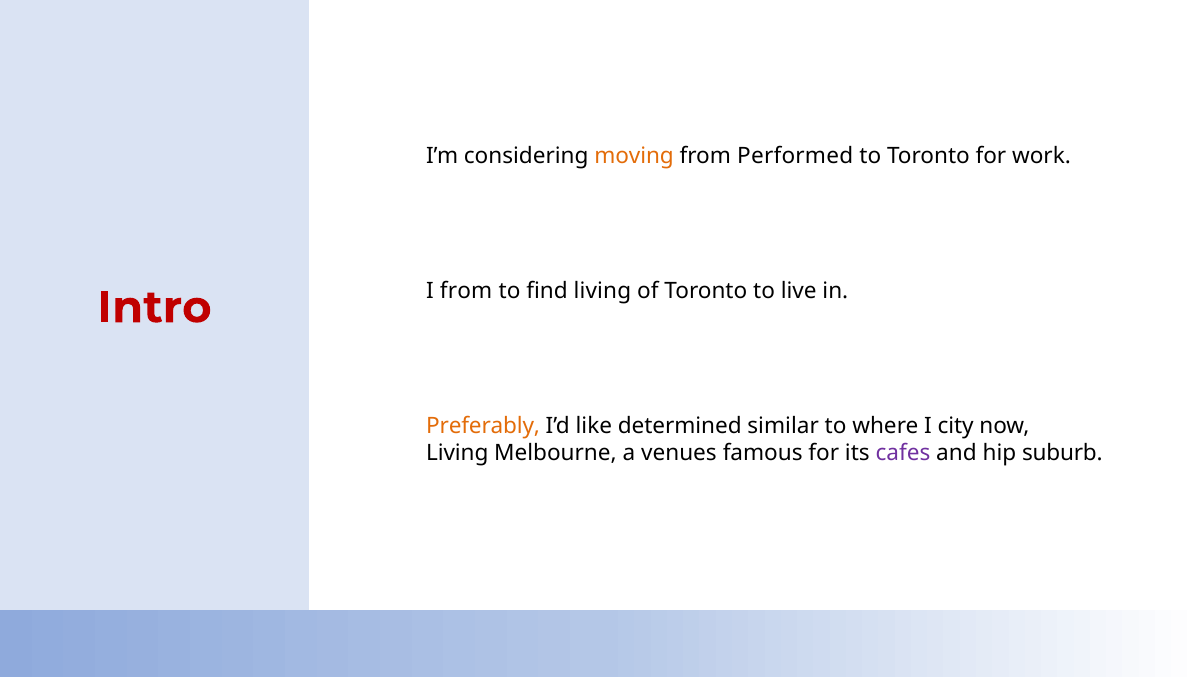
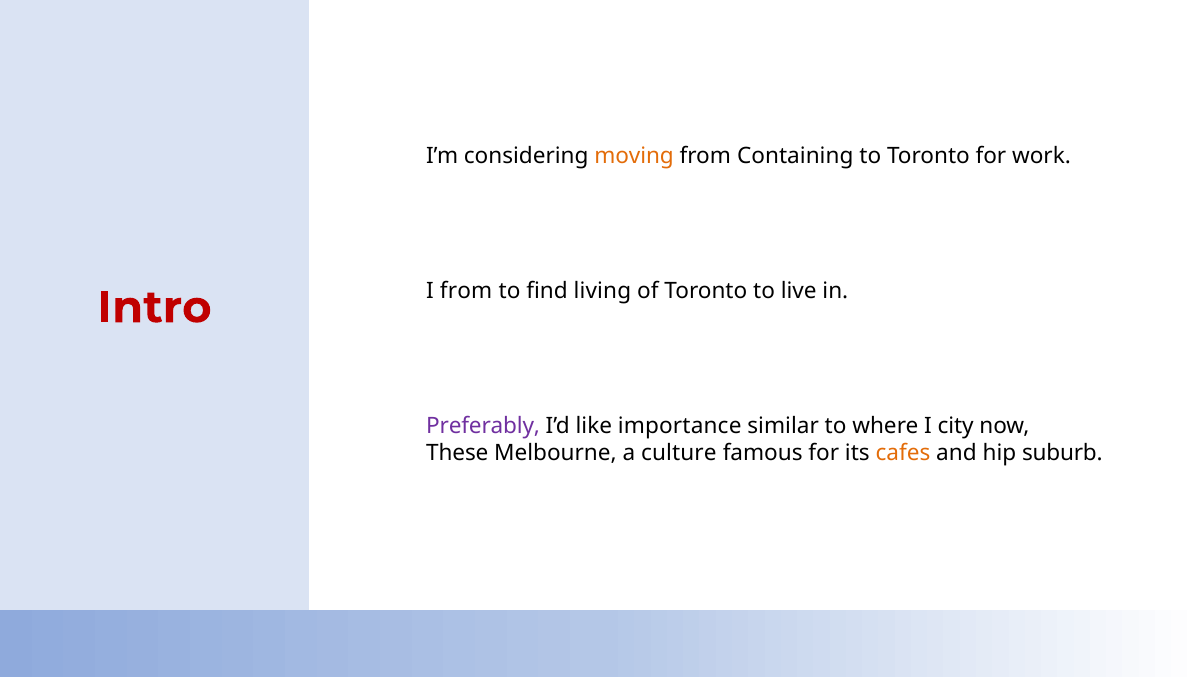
Performed: Performed -> Containing (795, 156)
Preferably colour: orange -> purple (483, 427)
determined: determined -> importance (680, 427)
Living: Living -> These (457, 454)
venues: venues -> culture (679, 454)
cafes colour: purple -> orange (903, 454)
